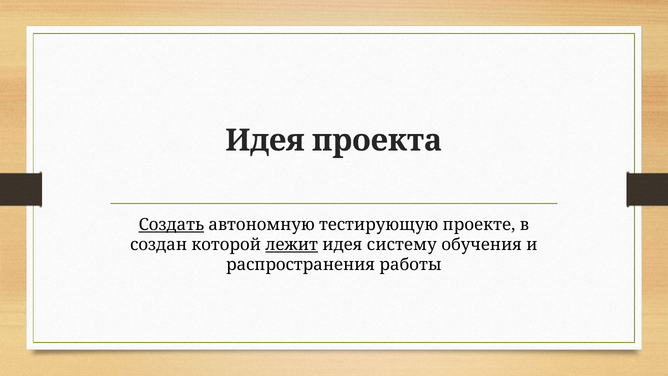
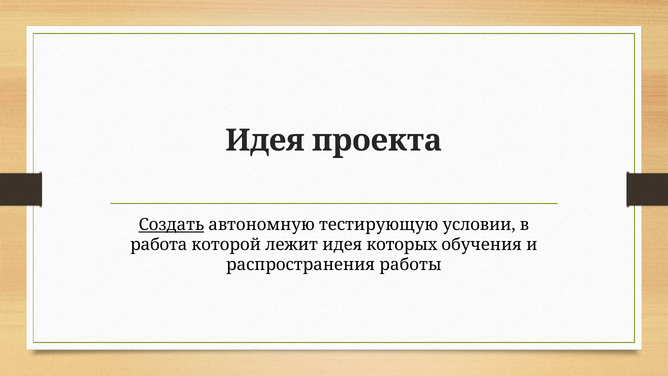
проекте: проекте -> условии (479, 224)
создан: создан -> работа (159, 244)
лежит underline: present -> none (292, 244)
систему: систему -> которых (402, 244)
